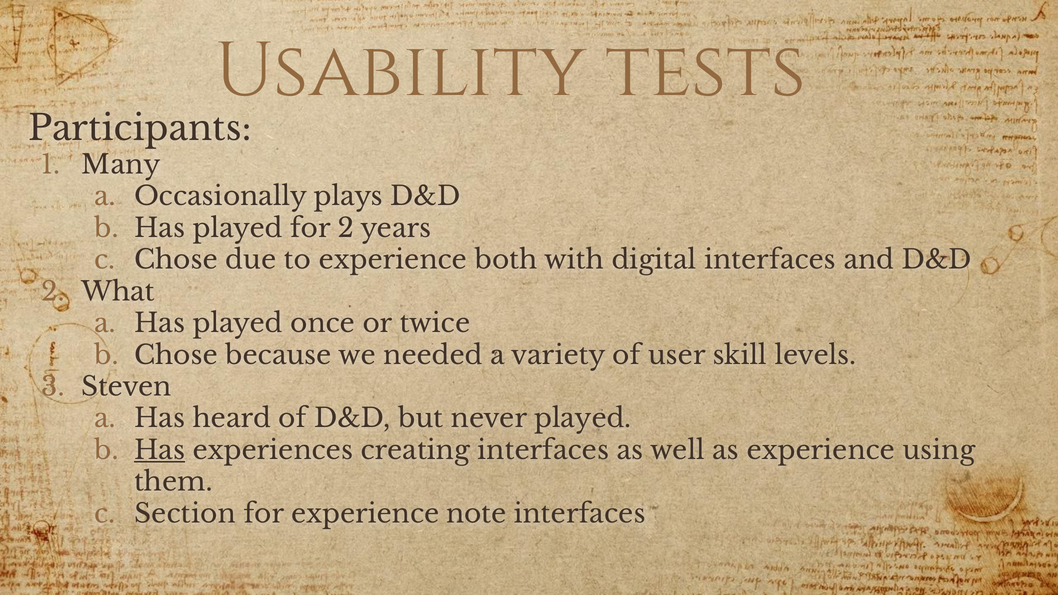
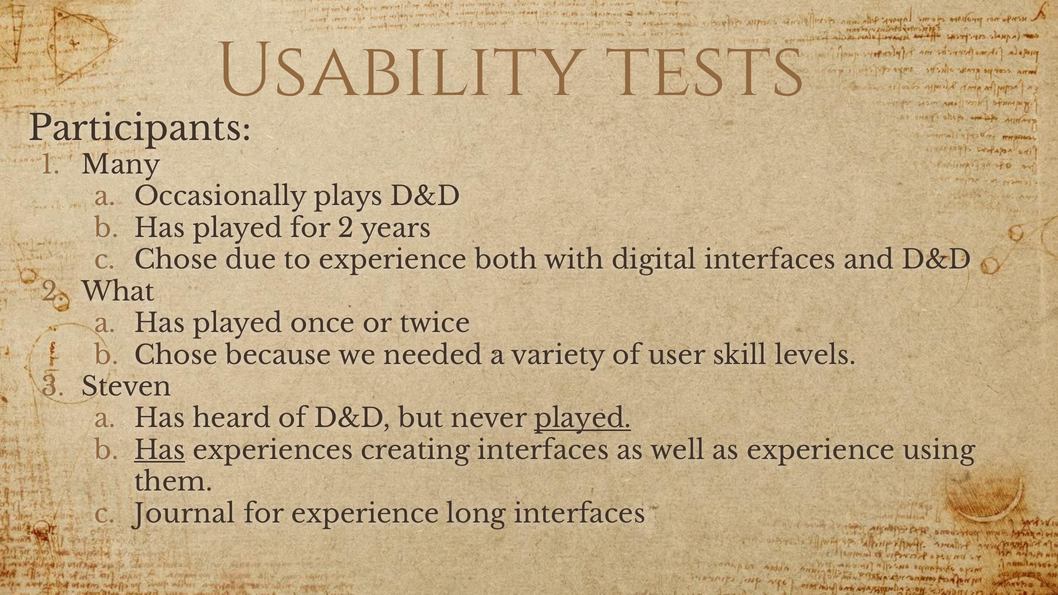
played underline: none -> present (583, 419)
Section: Section -> Journal (185, 514)
note: note -> long (476, 514)
